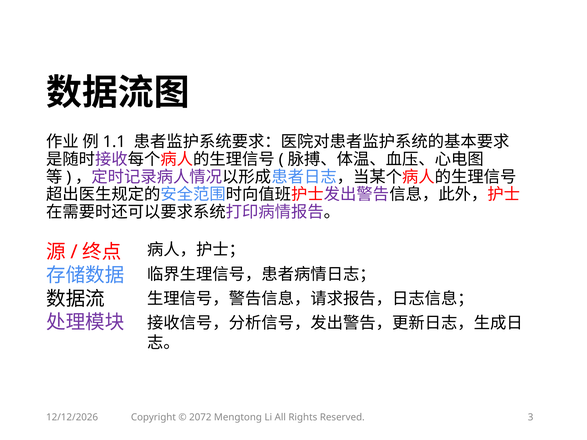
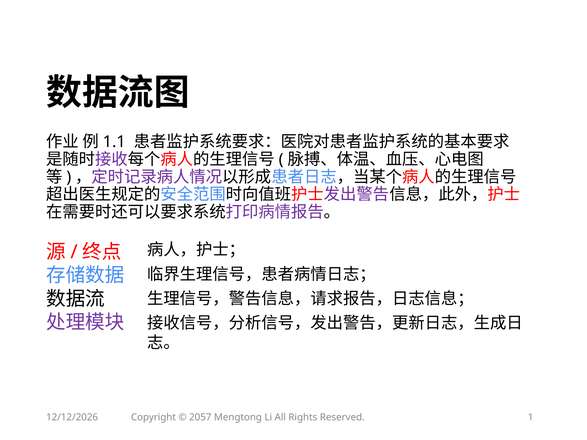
2072: 2072 -> 2057 (200, 417)
3: 3 -> 1 (531, 417)
